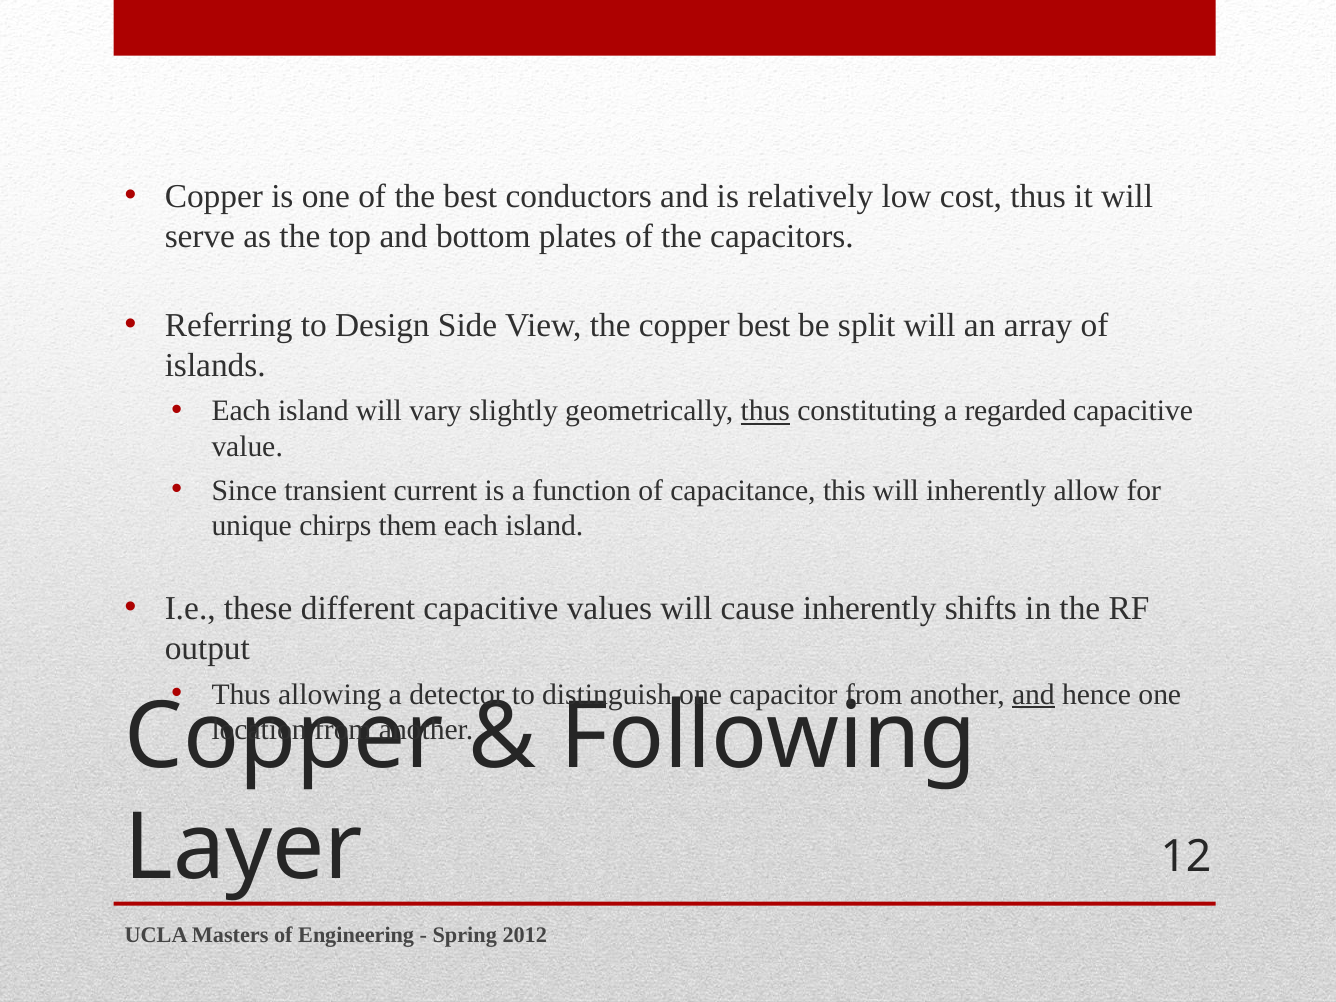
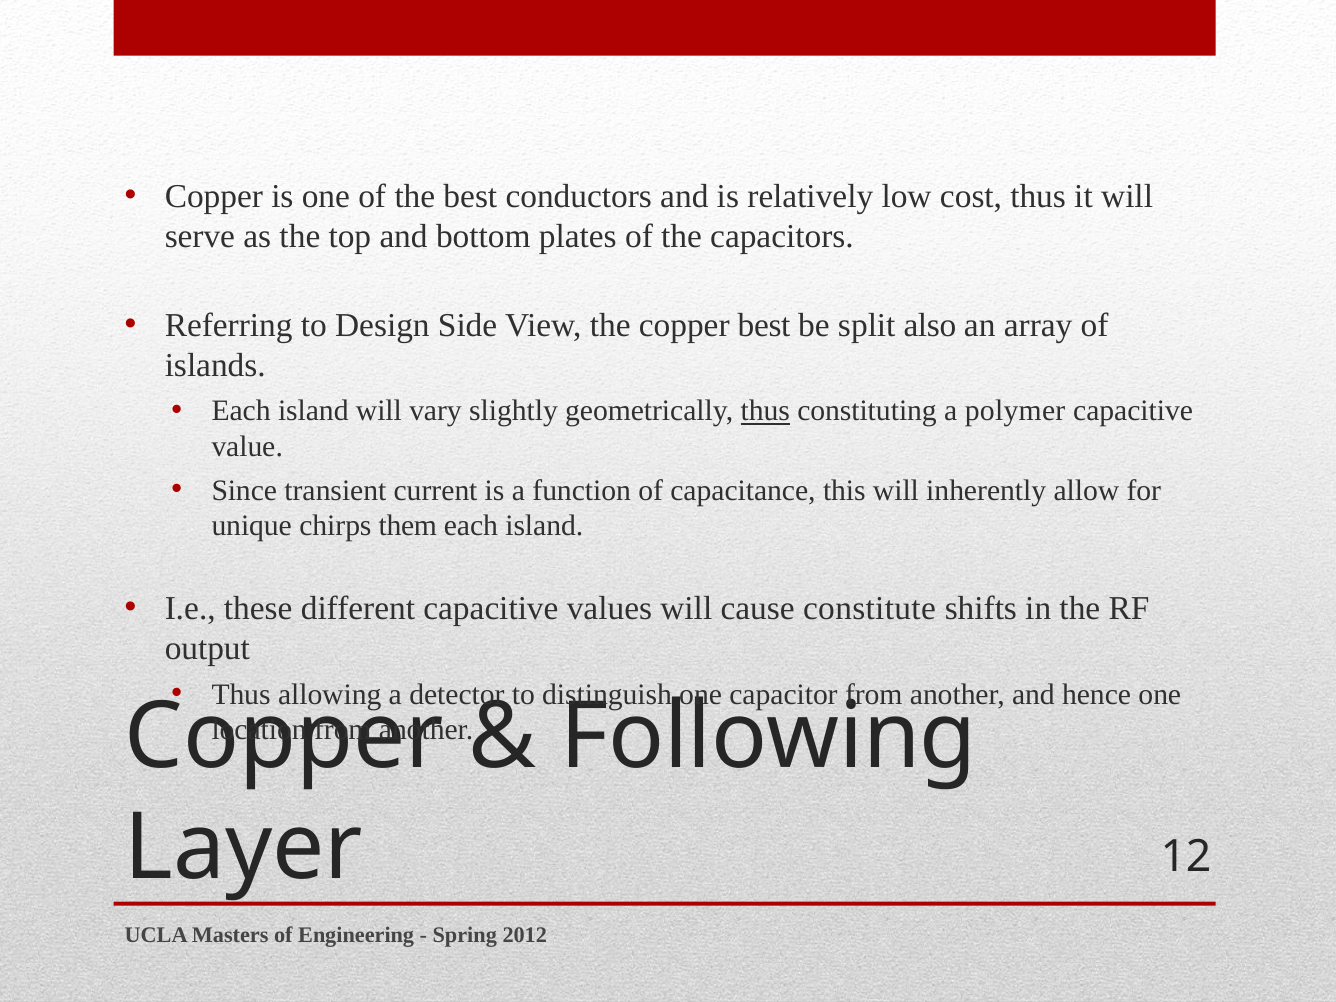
split will: will -> also (930, 325)
regarded: regarded -> polymer (1015, 411)
cause inherently: inherently -> constitute (869, 609)
and underline: present -> none (1033, 694)
